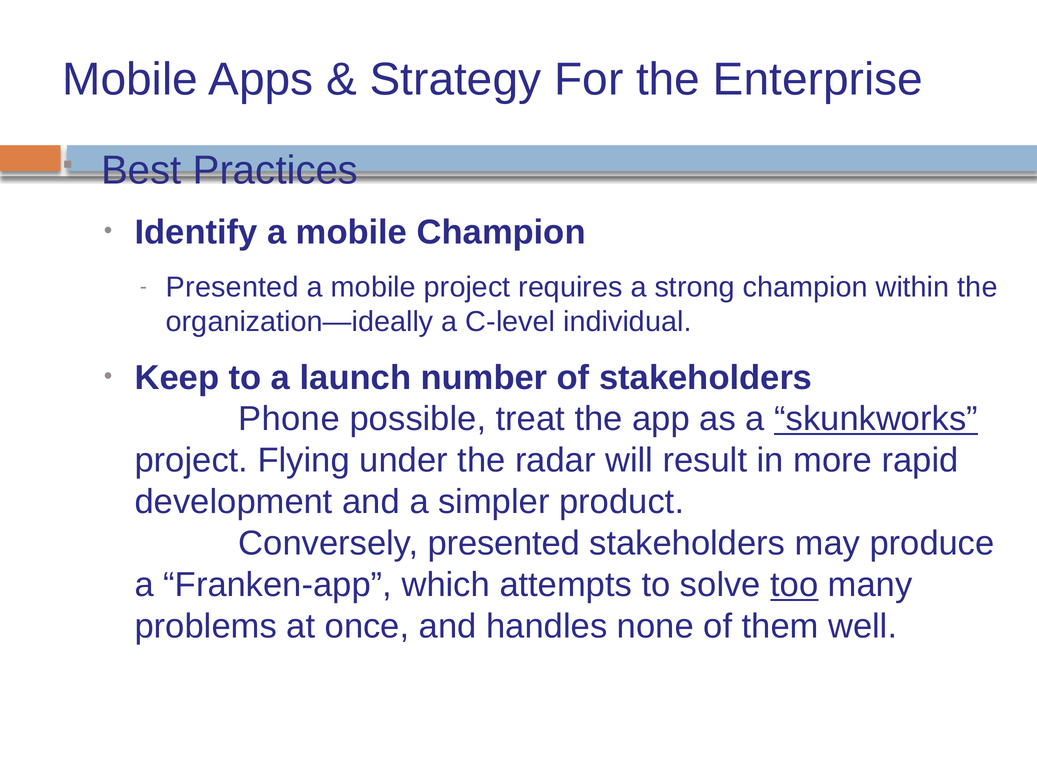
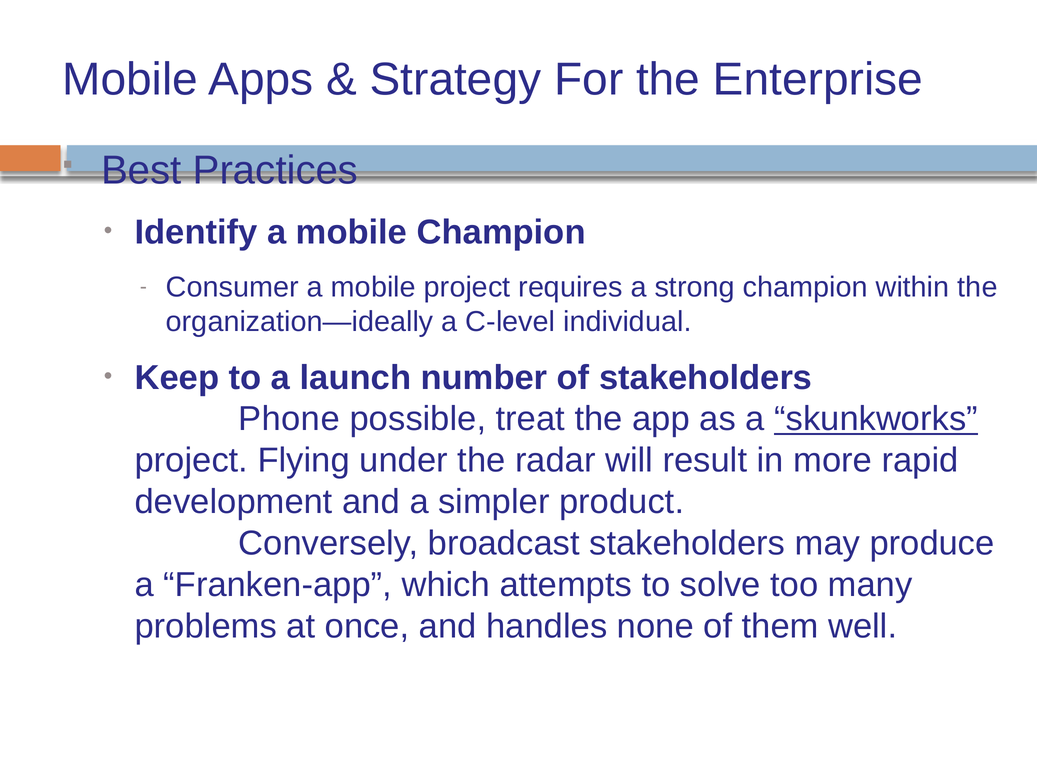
Presented: Presented -> Consumer (232, 287)
Conversely presented: presented -> broadcast (504, 543)
too underline: present -> none (794, 585)
